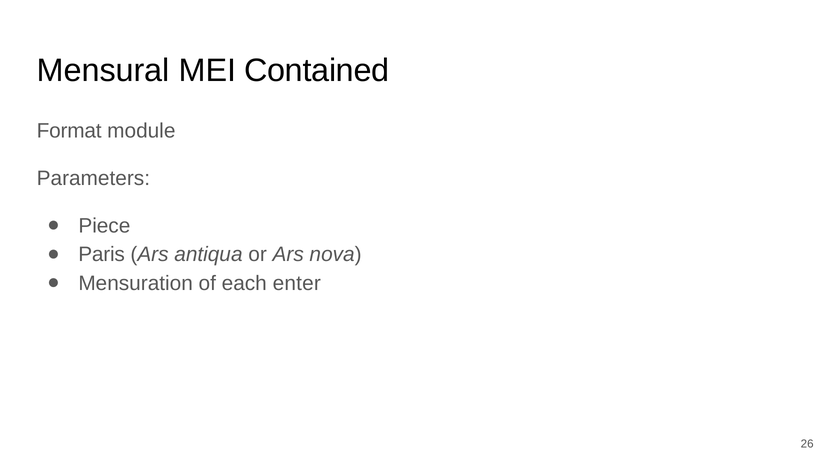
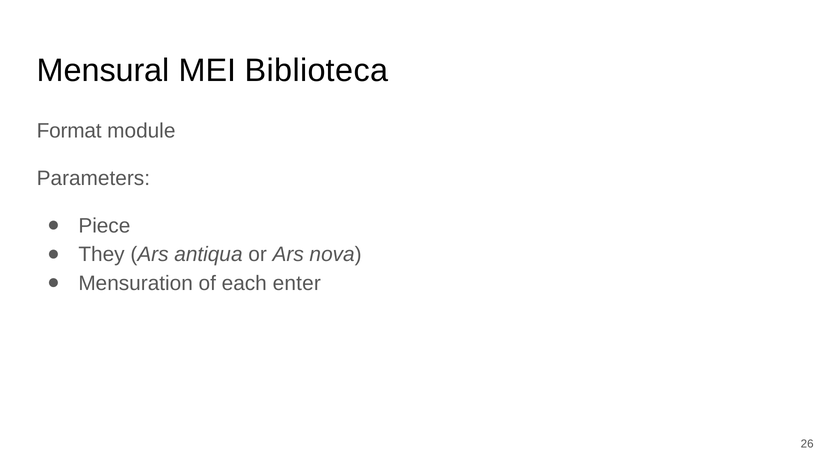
Contained: Contained -> Biblioteca (316, 71)
Paris: Paris -> They (102, 254)
